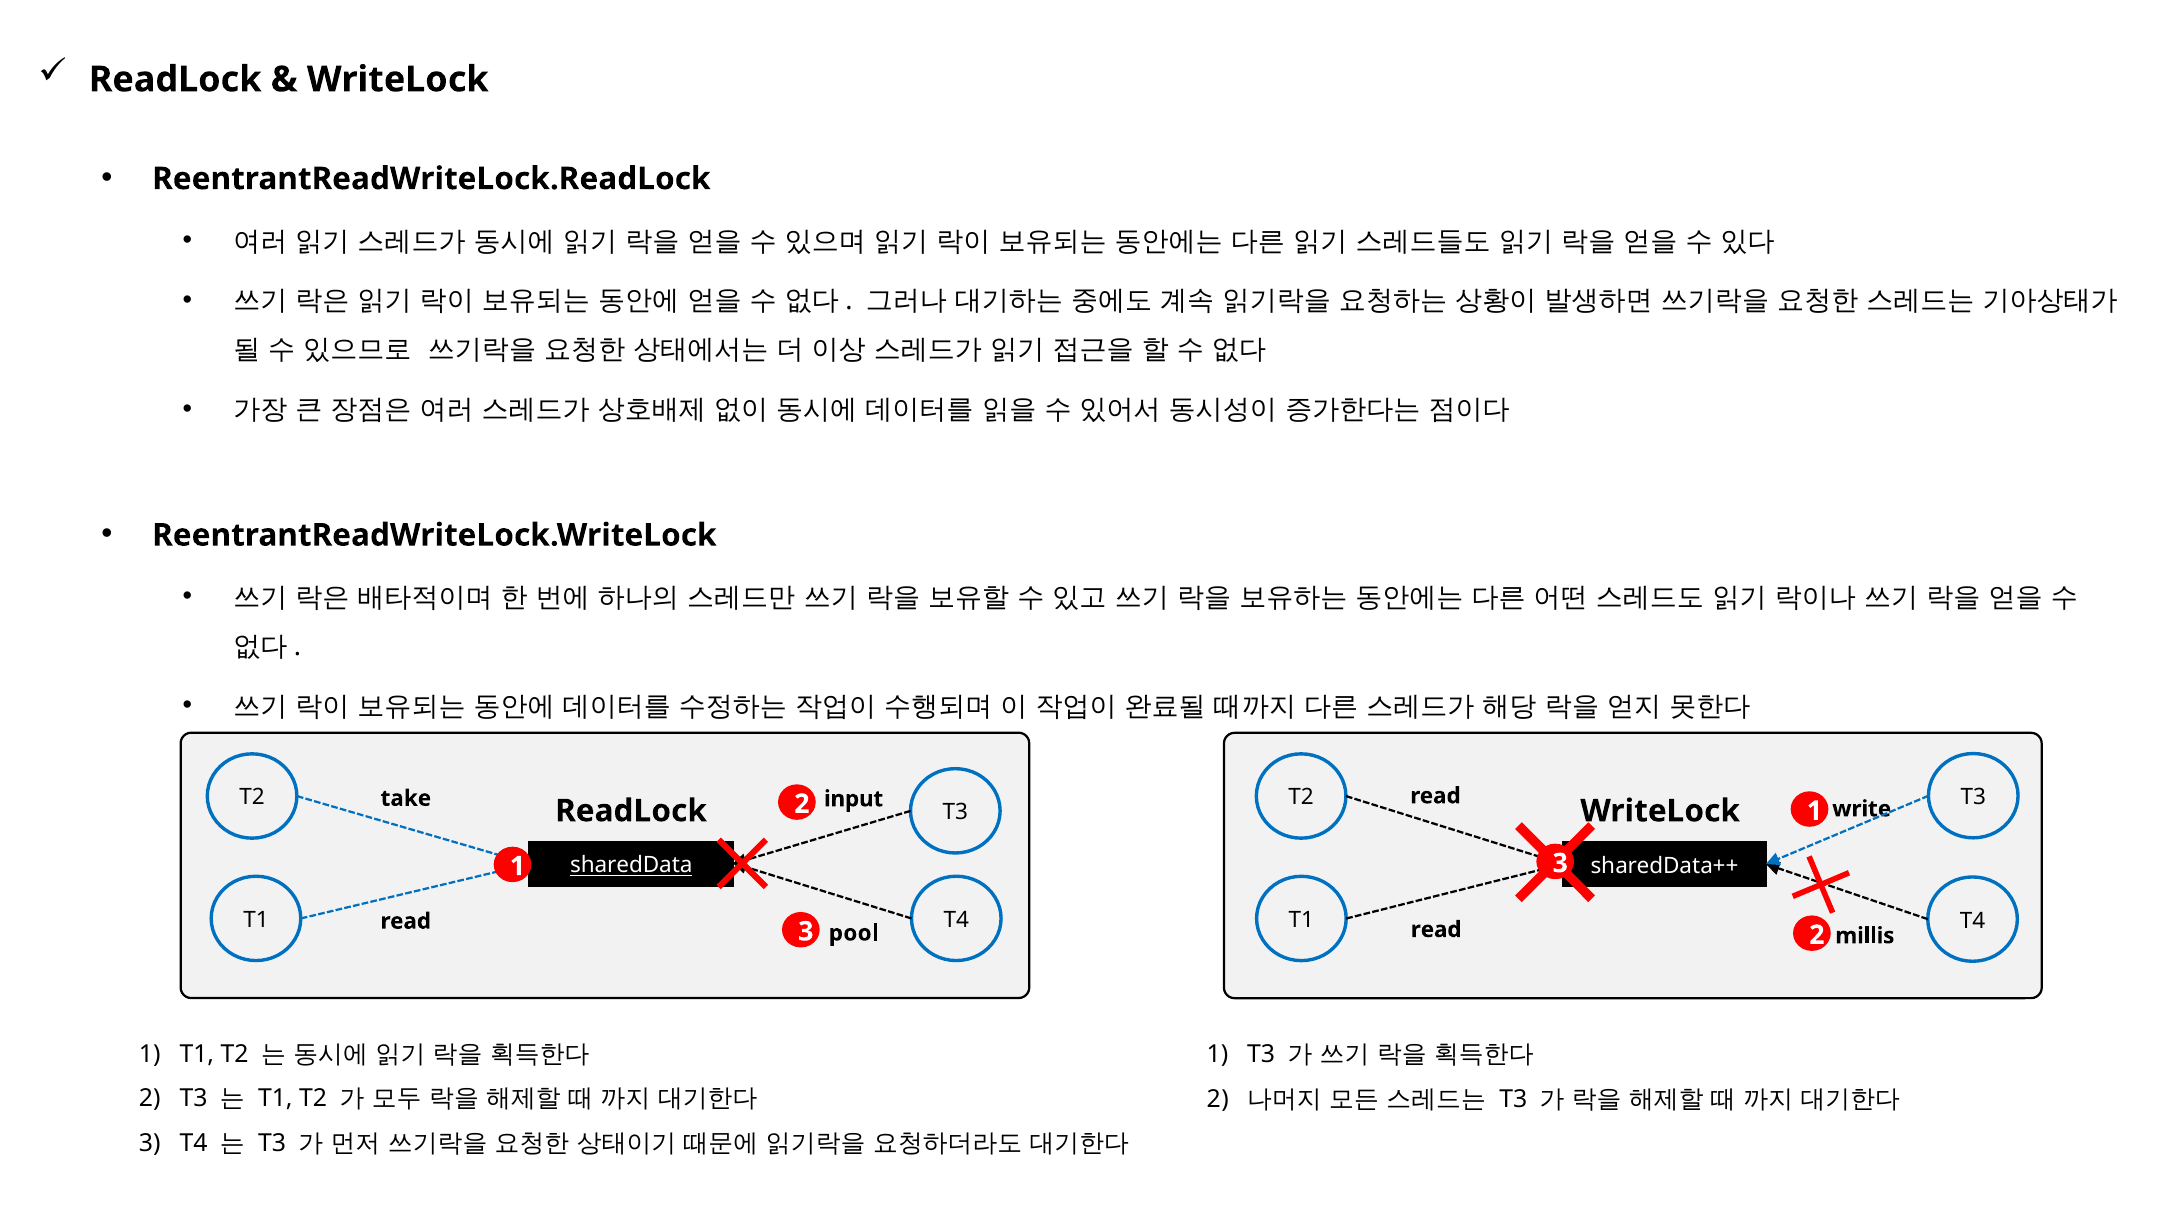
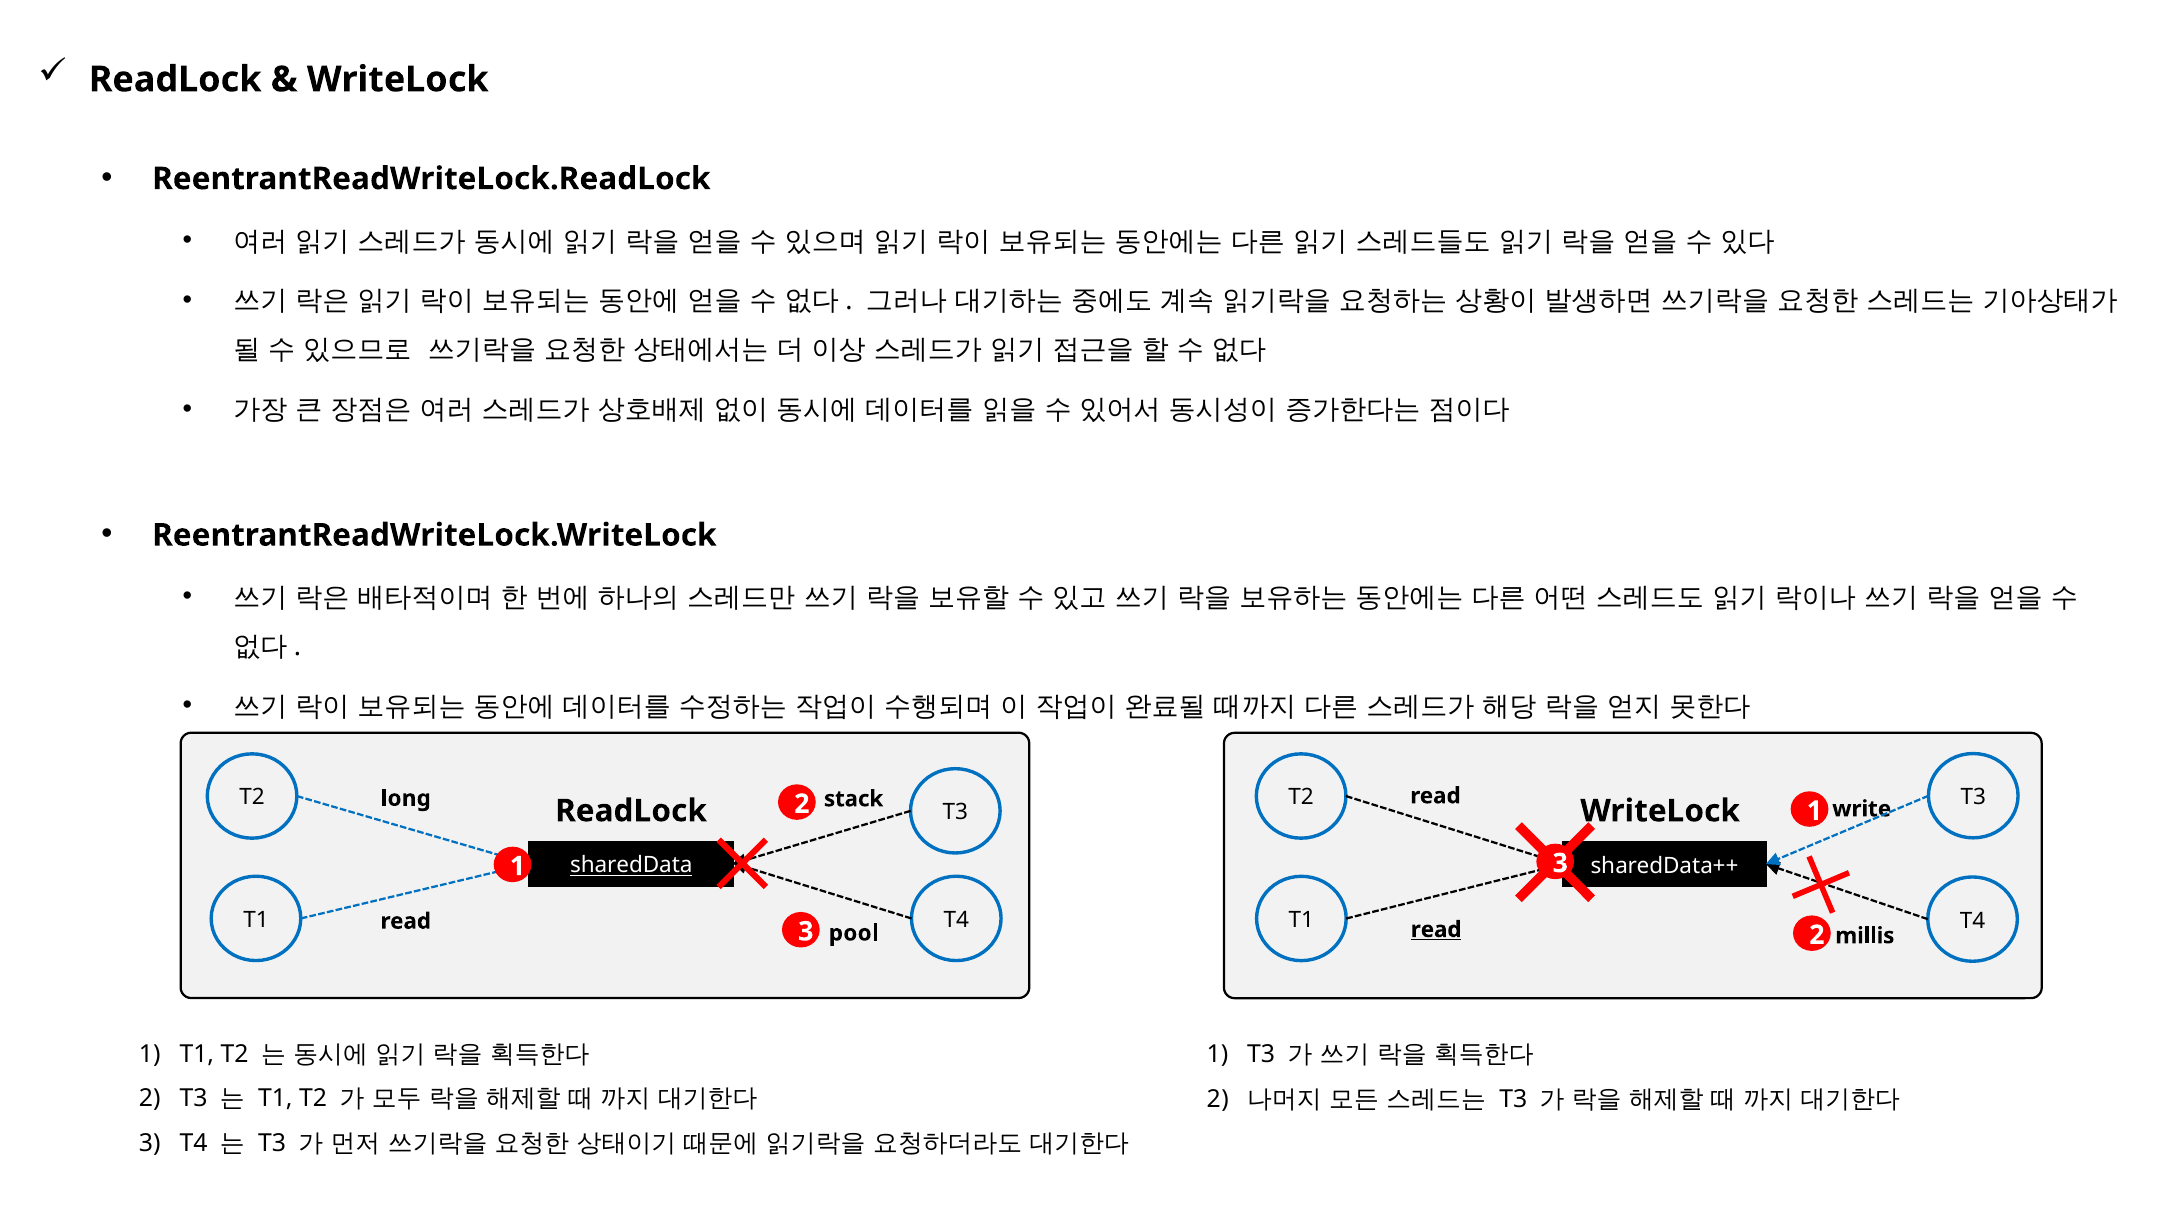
take: take -> long (406, 798)
input: input -> stack (854, 799)
read underline: none -> present (1436, 930)
